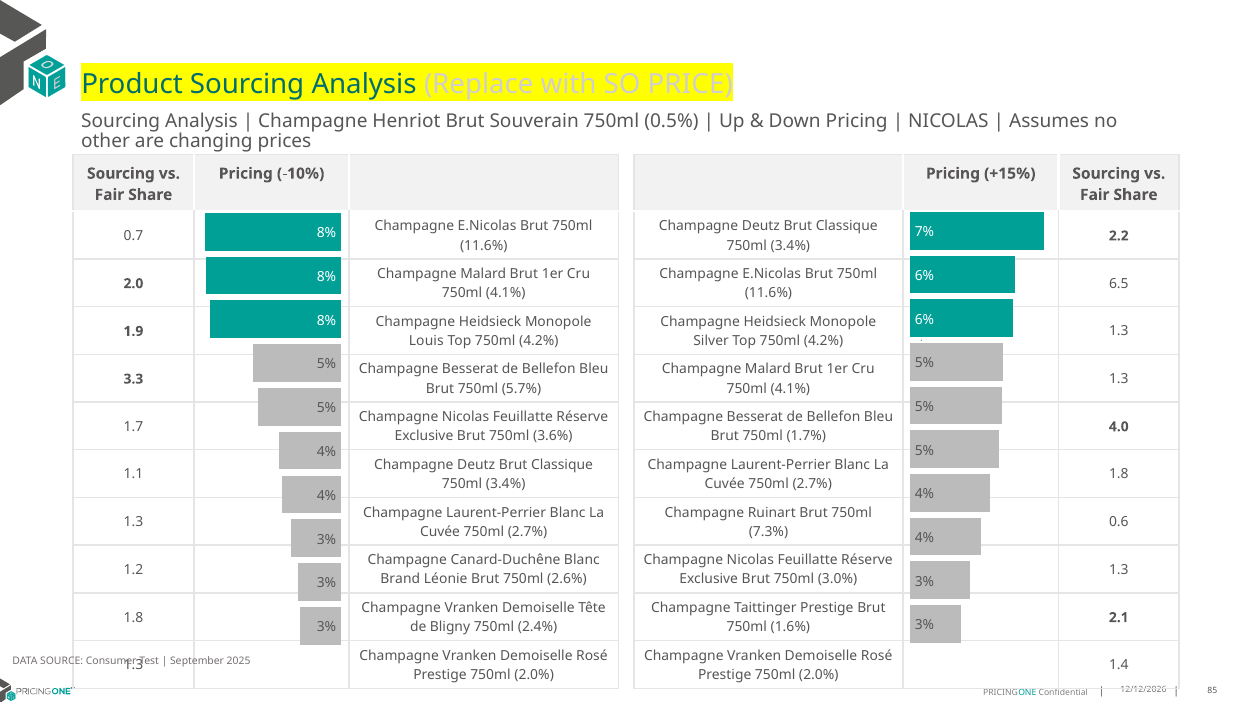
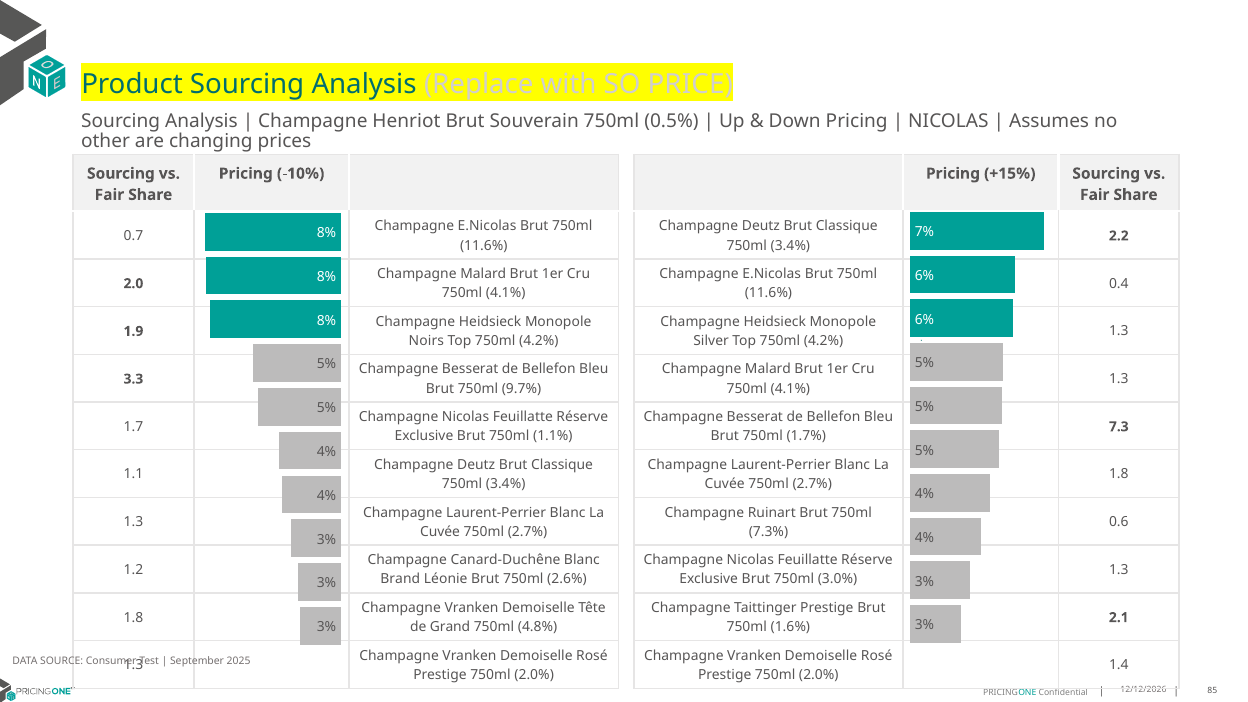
6.5: 6.5 -> 0.4 (1119, 284)
Louis: Louis -> Noirs (426, 341)
5.7%: 5.7% -> 9.7% (522, 389)
4.0: 4.0 -> 7.3 (1119, 427)
3.6%: 3.6% -> 1.1% (553, 436)
Bligny: Bligny -> Grand (450, 627)
2.4%: 2.4% -> 4.8% (538, 627)
